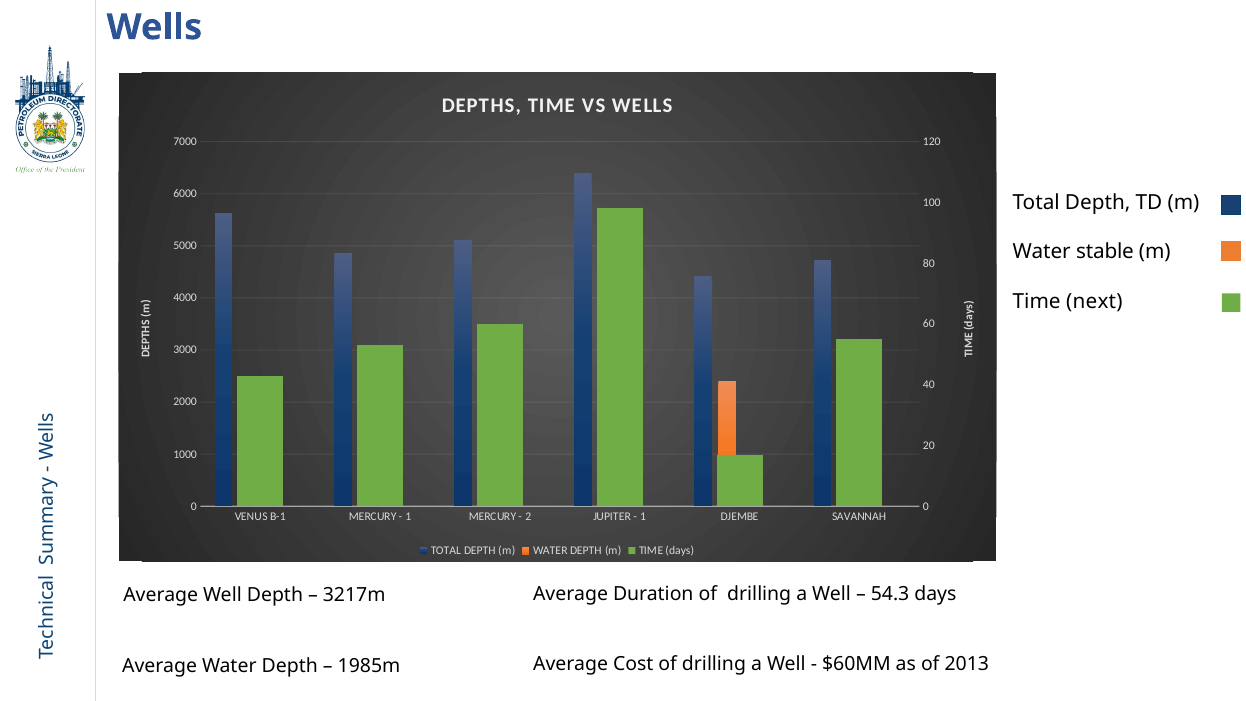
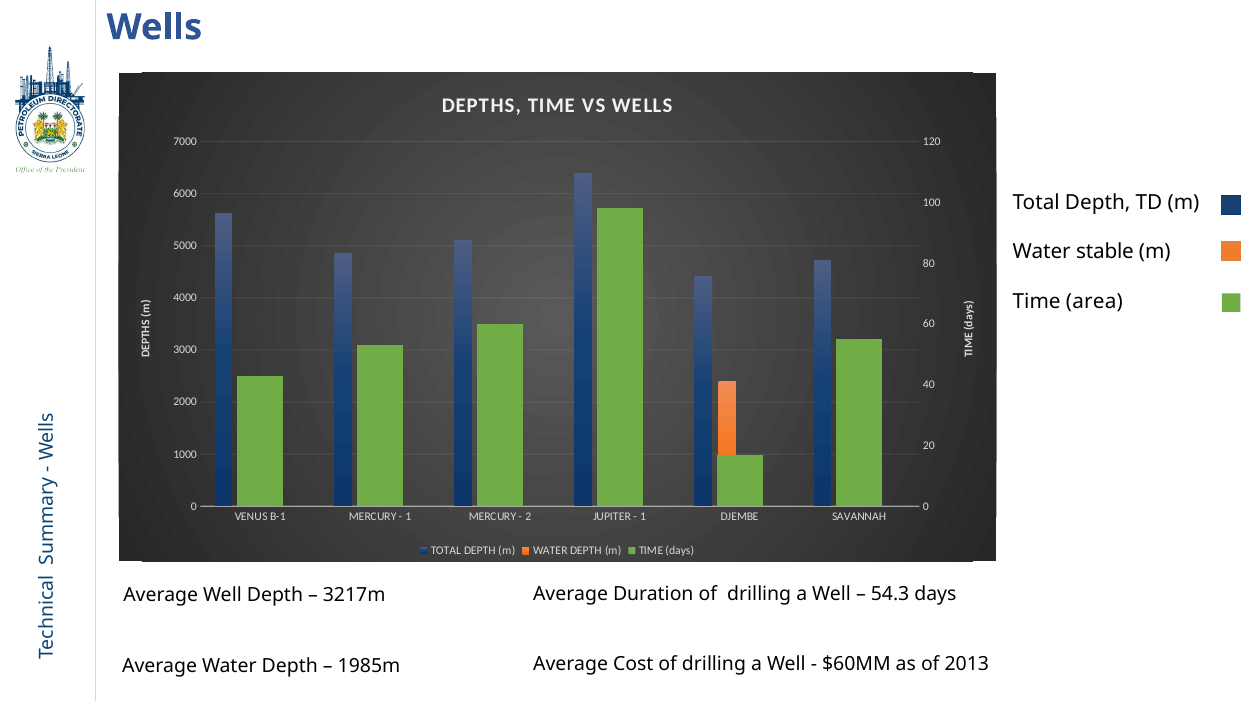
next: next -> area (1094, 302)
